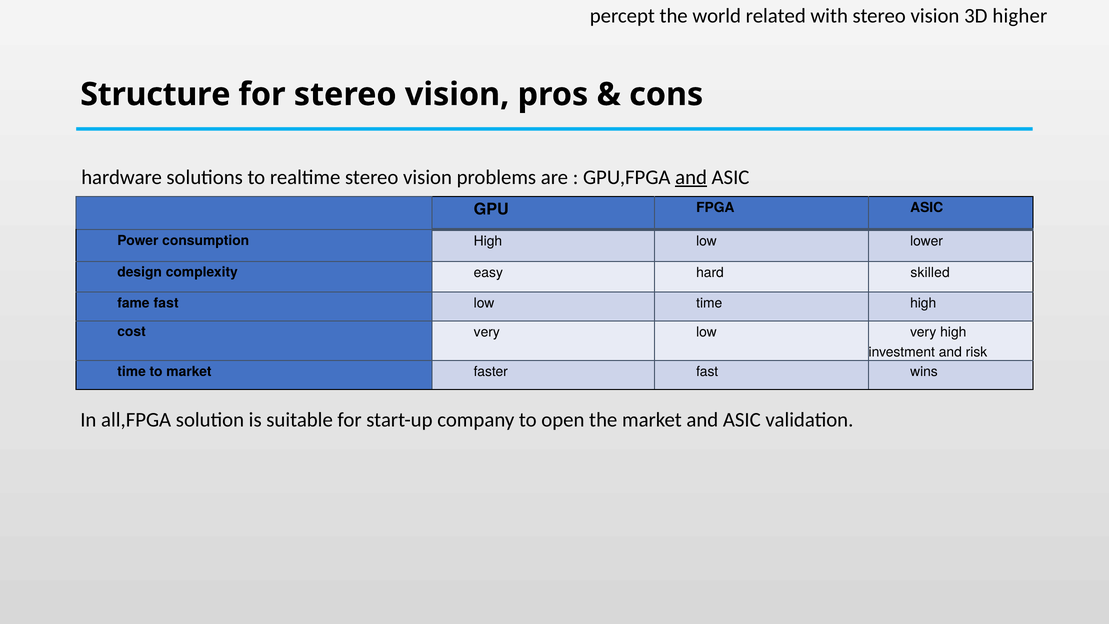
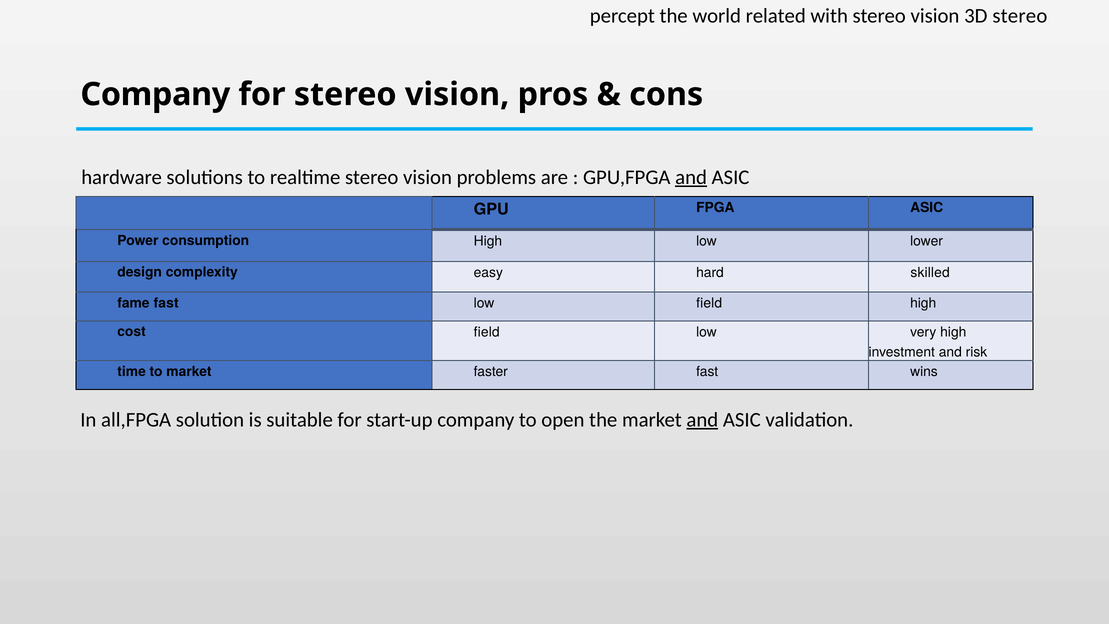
3D higher: higher -> stereo (1020, 16)
Structure: Structure -> Company (155, 94)
low time: time -> field (709, 303)
cost very: very -> field (487, 332)
and underline: none -> present (702, 420)
